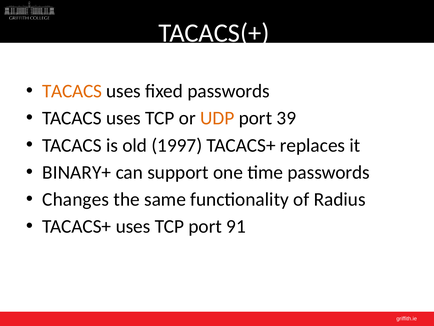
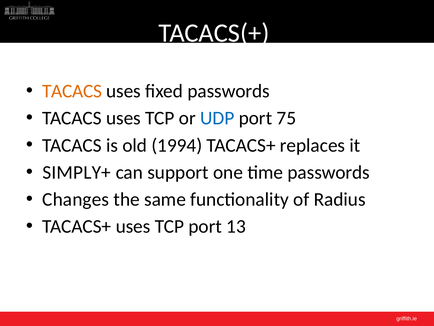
UDP colour: orange -> blue (217, 118)
39: 39 -> 75 (286, 118)
1997: 1997 -> 1994 (177, 145)
BINARY+: BINARY+ -> SIMPLY+ (77, 172)
91: 91 -> 13 (236, 226)
